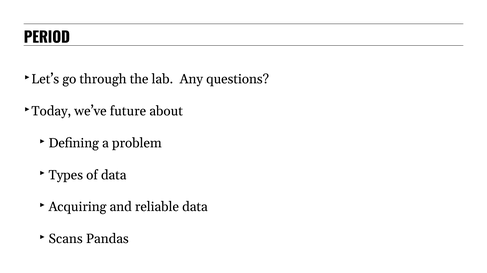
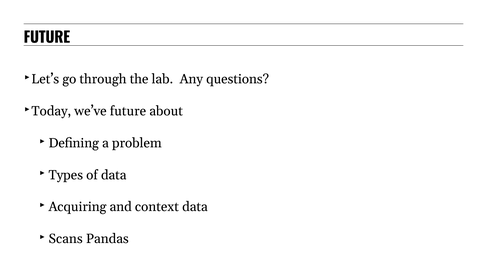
PERIOD: PERIOD -> FUTURE (47, 38)
reliable: reliable -> context (157, 207)
